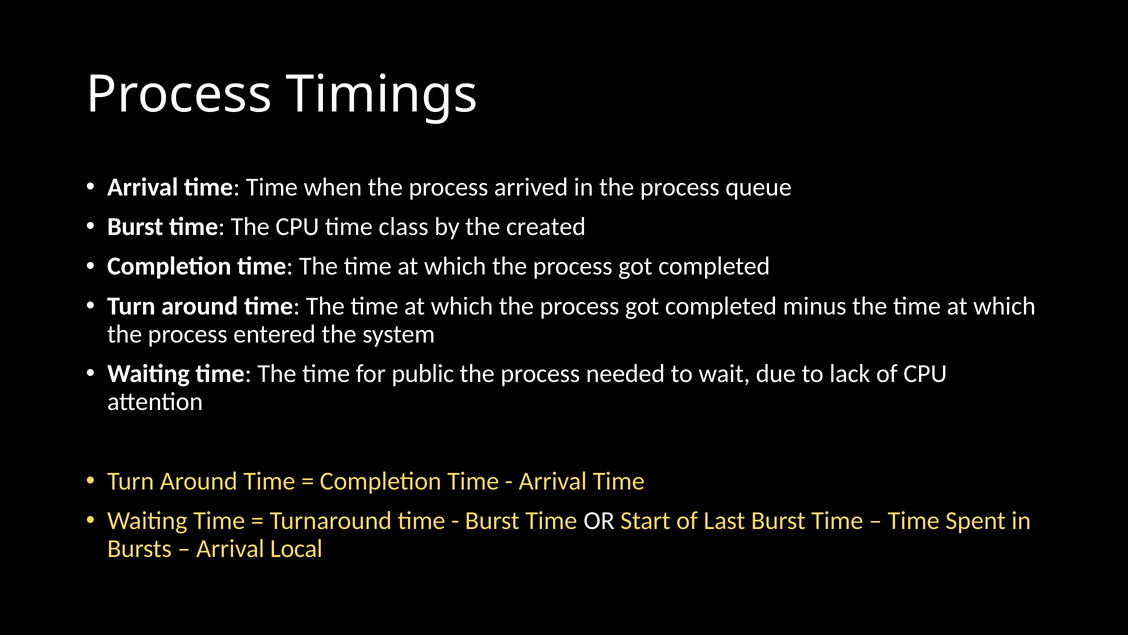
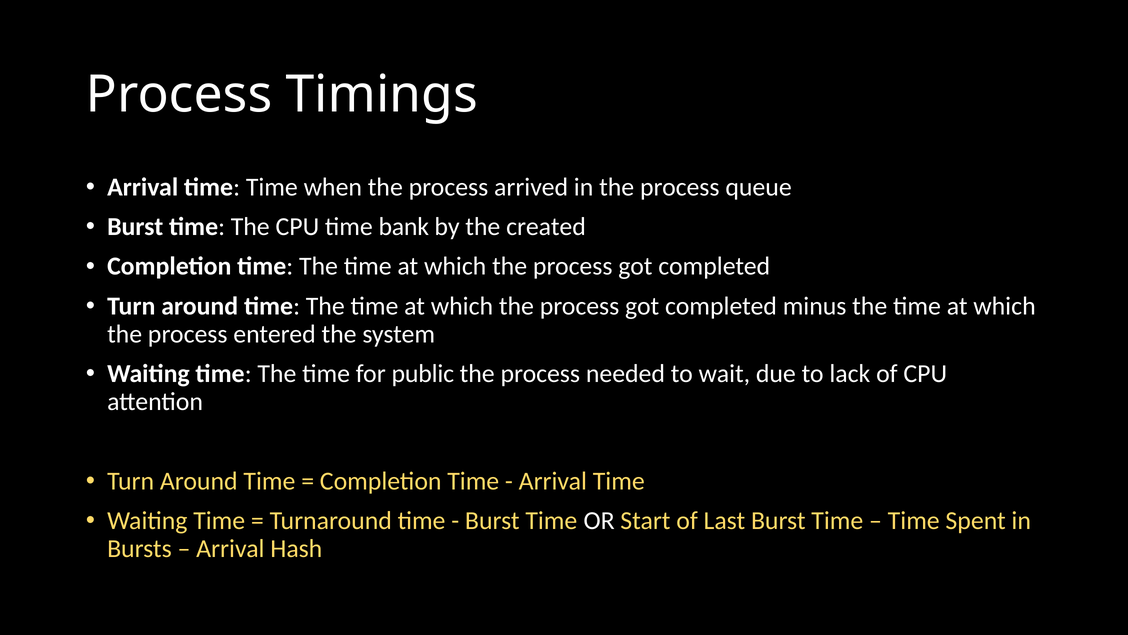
class: class -> bank (404, 227)
Local: Local -> Hash (296, 548)
